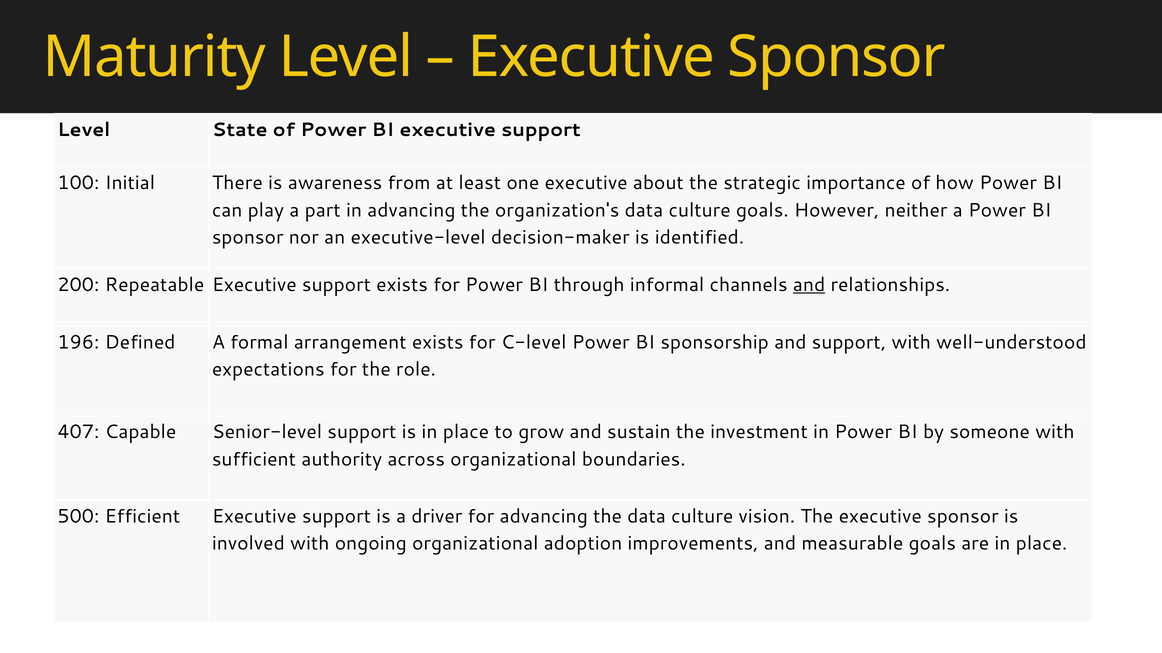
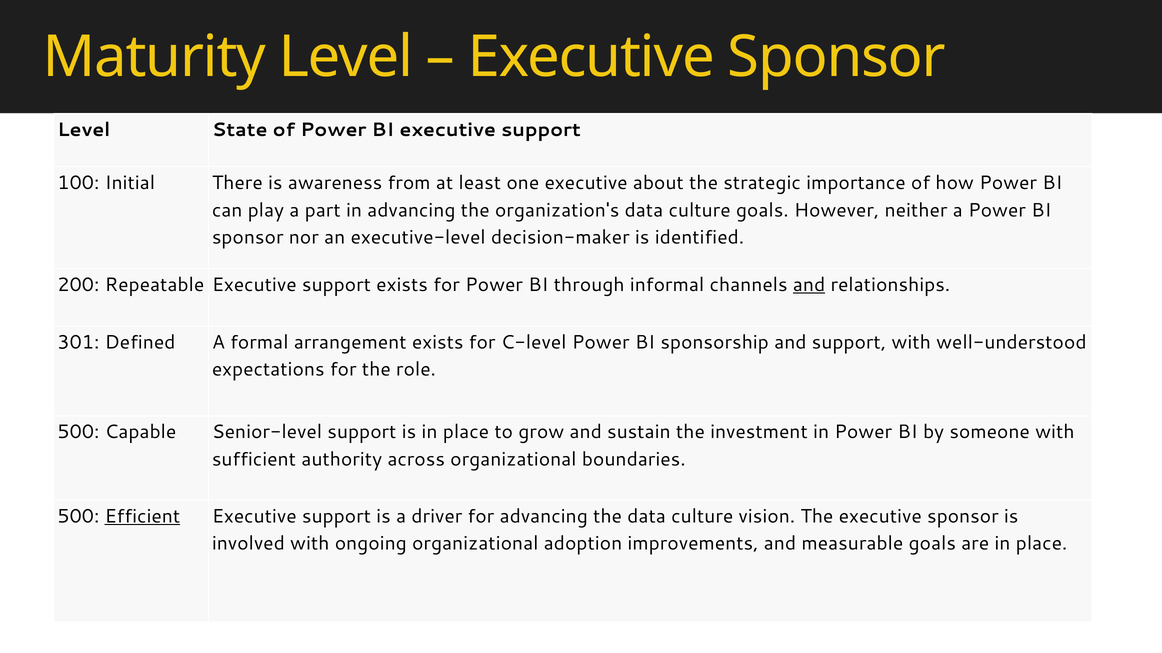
196: 196 -> 301 (78, 343)
407: 407 -> 500 (78, 433)
Efficient underline: none -> present (142, 517)
